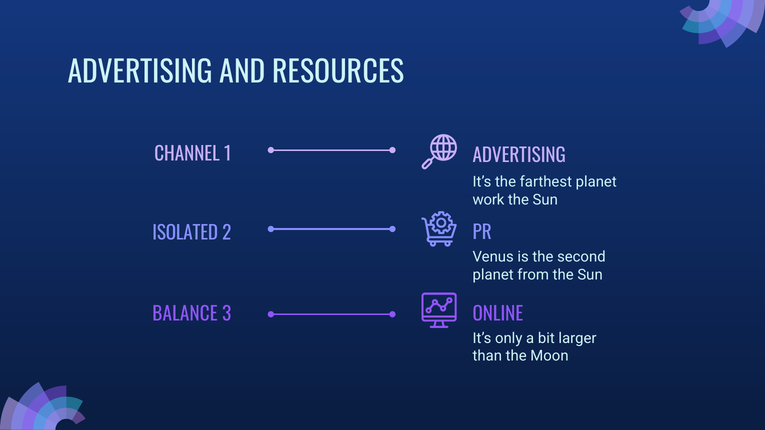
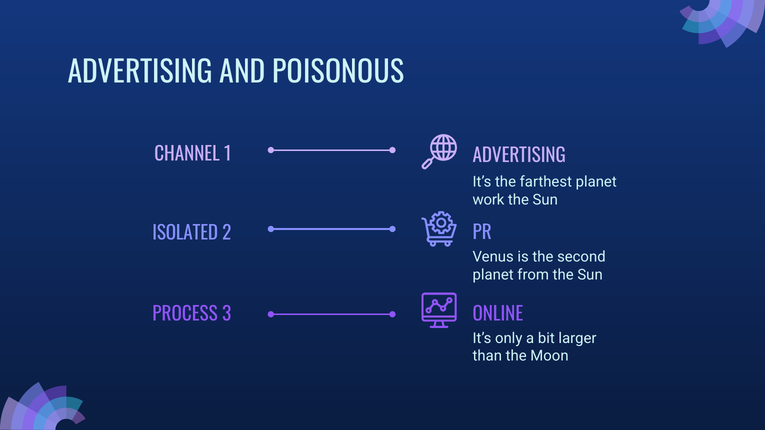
RESOURCES: RESOURCES -> POISONOUS (338, 73)
BALANCE: BALANCE -> PROCESS (185, 315)
